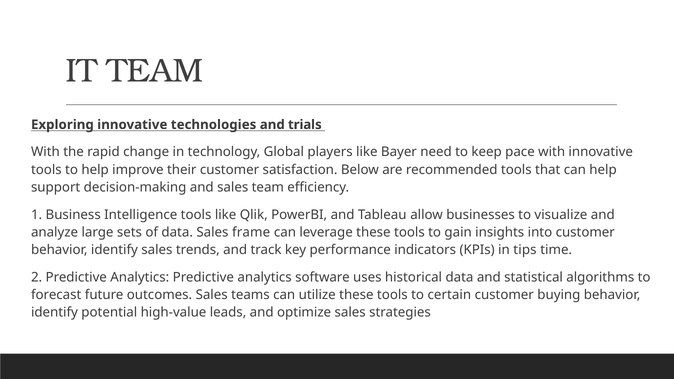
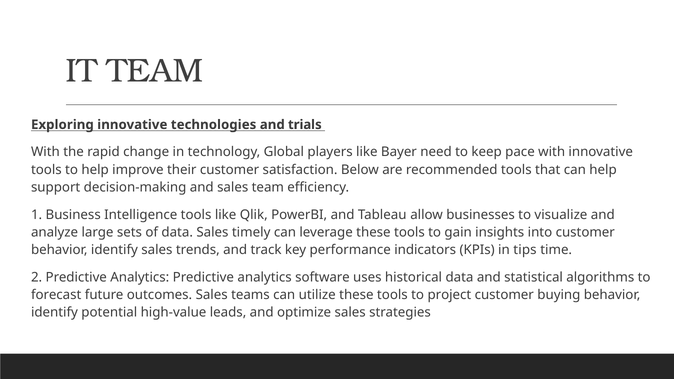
frame: frame -> timely (251, 232)
certain: certain -> project (449, 295)
